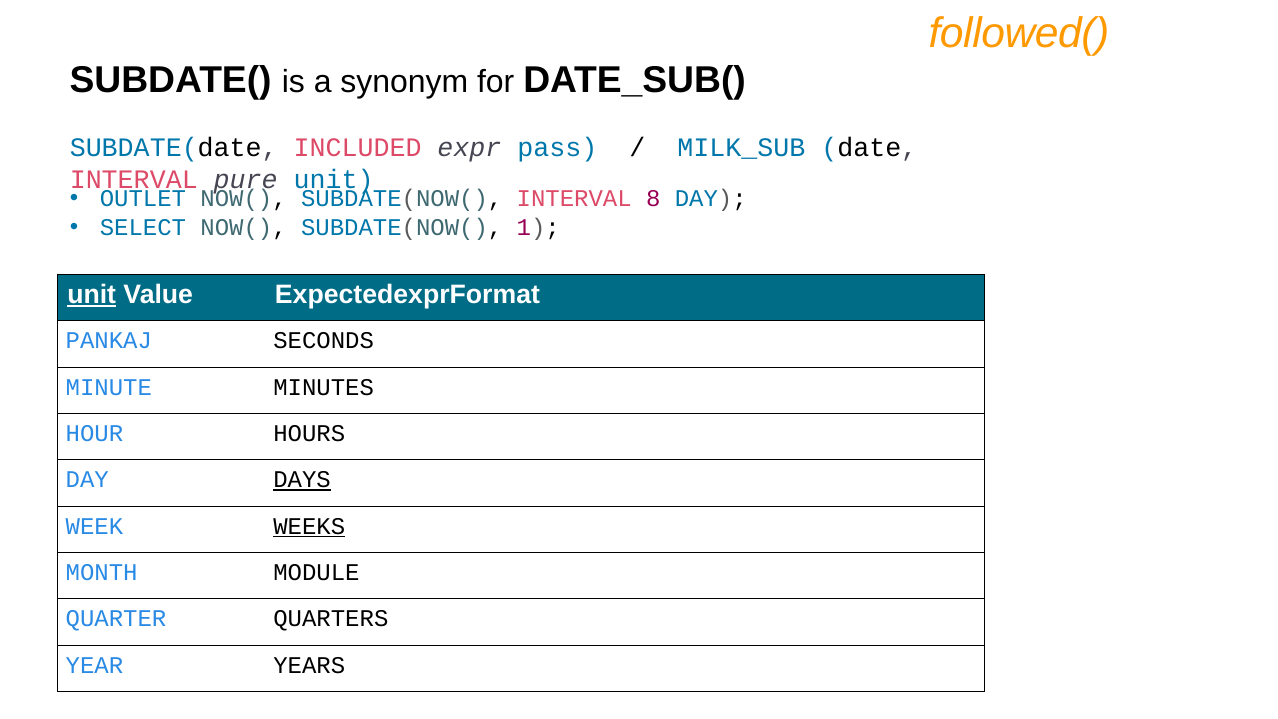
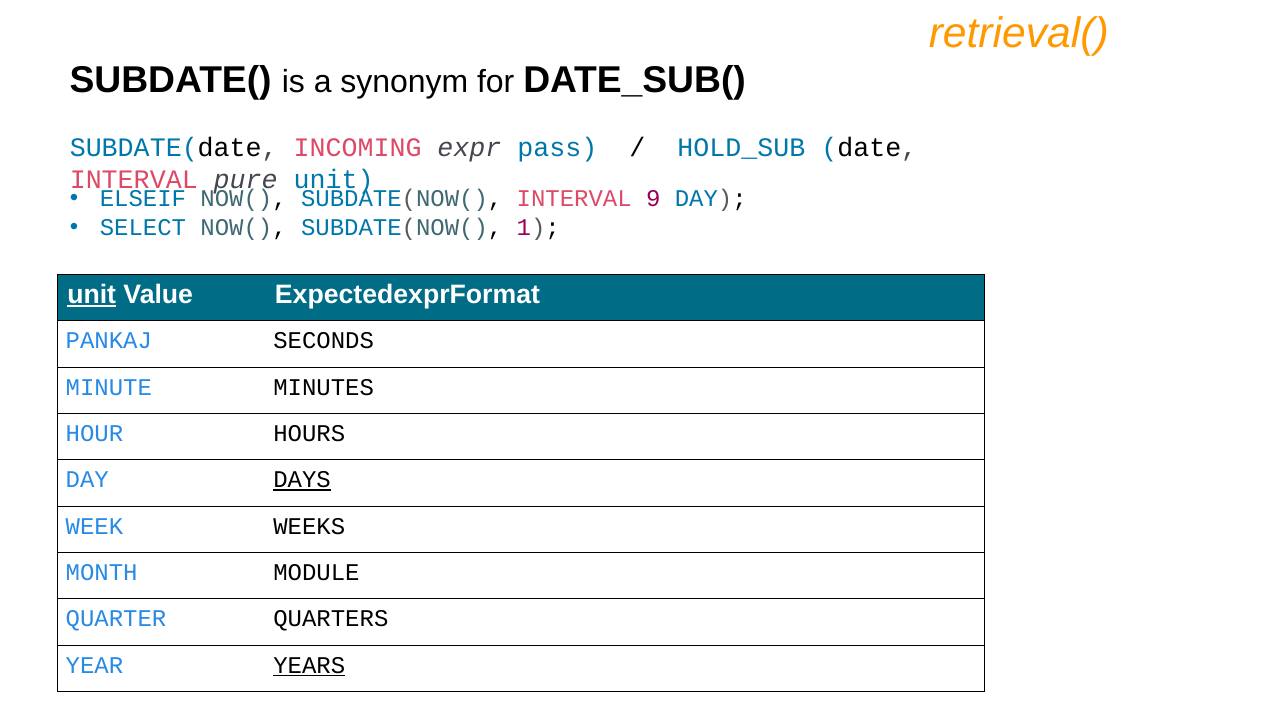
followed(: followed( -> retrieval( (1019, 33)
INCLUDED: INCLUDED -> INCOMING (358, 148)
MILK_SUB: MILK_SUB -> HOLD_SUB (741, 148)
OUTLET: OUTLET -> ELSEIF (143, 199)
8: 8 -> 9 (653, 199)
WEEKS underline: present -> none (309, 526)
YEARS underline: none -> present (309, 665)
